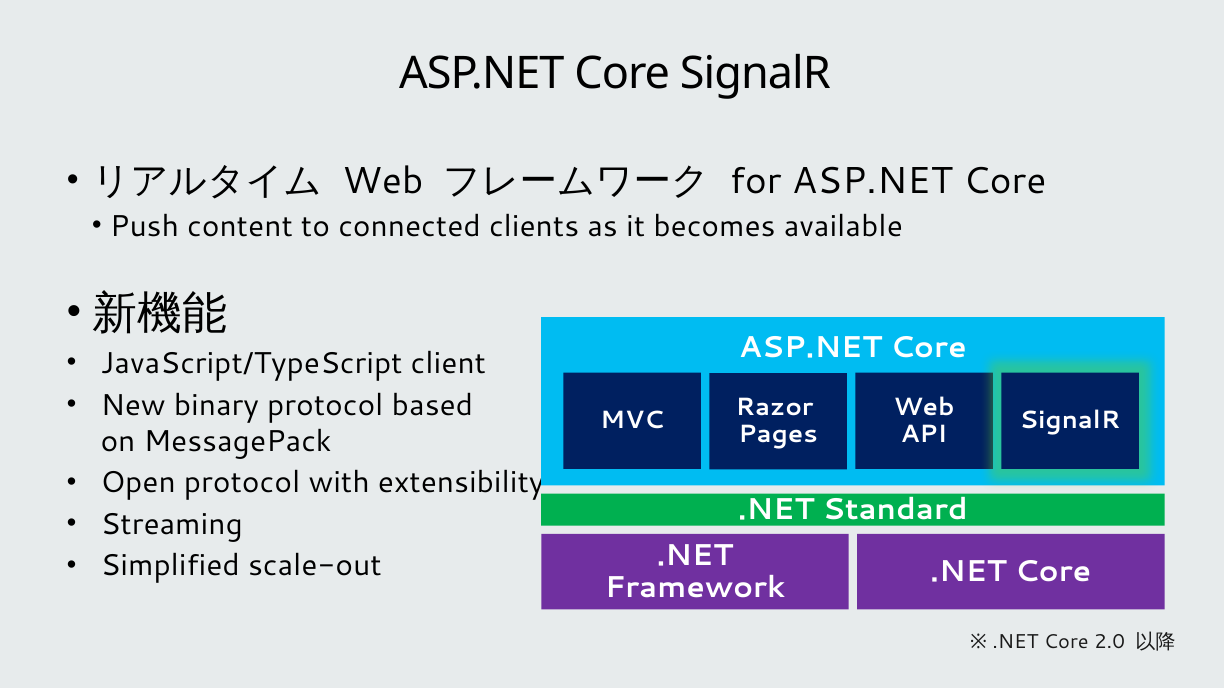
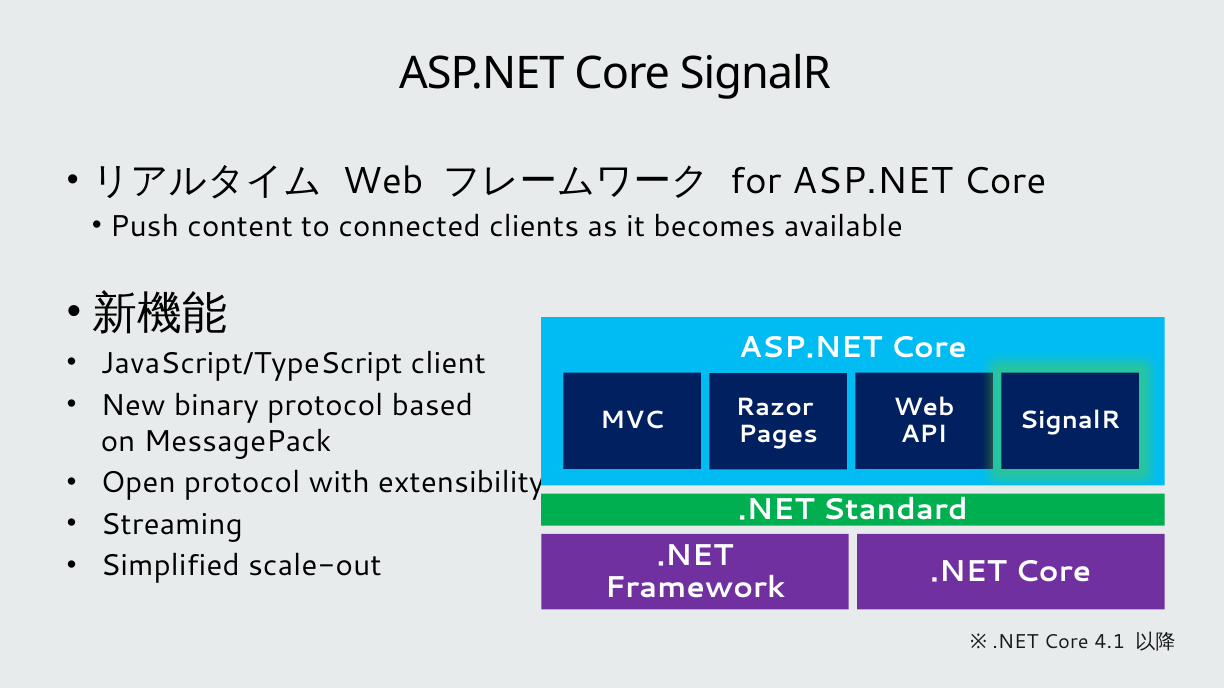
2.0: 2.0 -> 4.1 (1110, 643)
